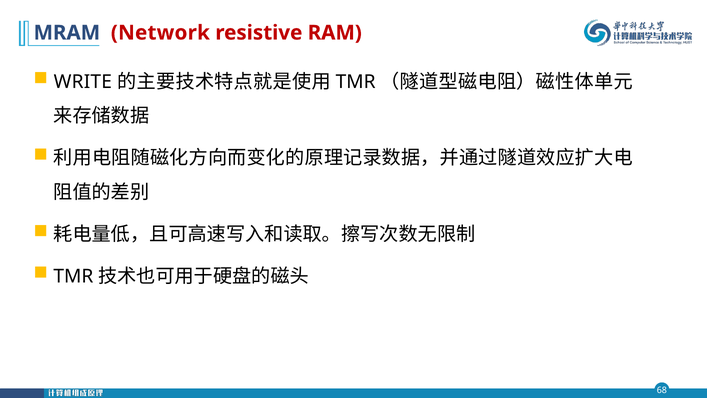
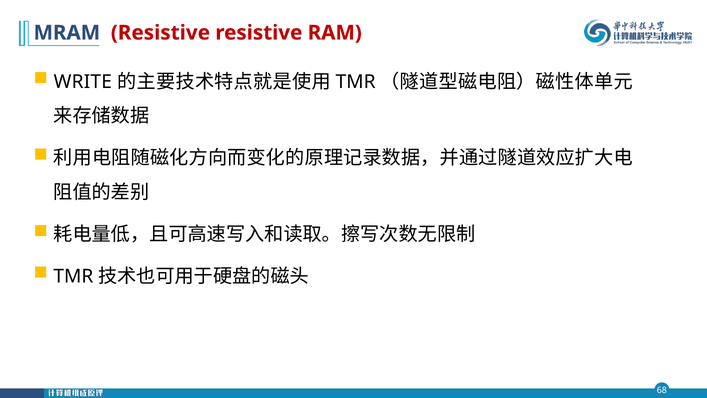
MRAM Network: Network -> Resistive (160, 33)
